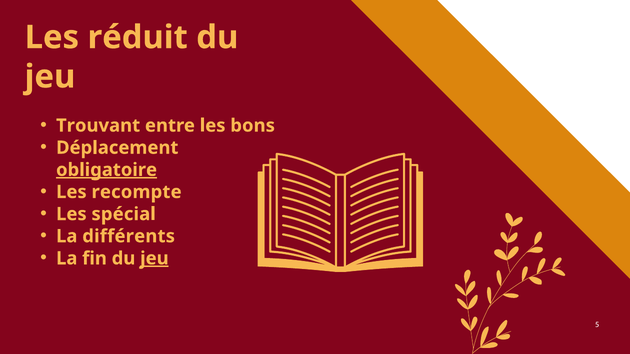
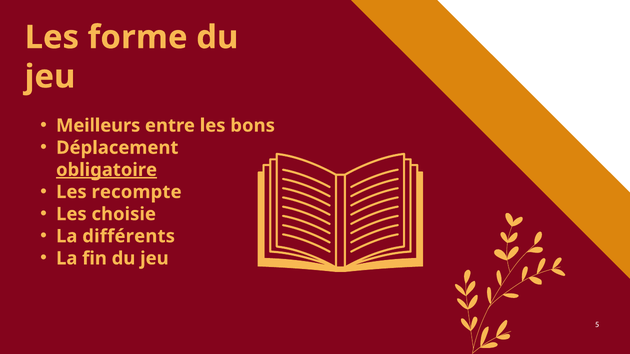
réduit: réduit -> forme (138, 37)
Trouvant: Trouvant -> Meilleurs (98, 126)
spécial: spécial -> choisie (124, 214)
jeu underline: present -> none (154, 259)
